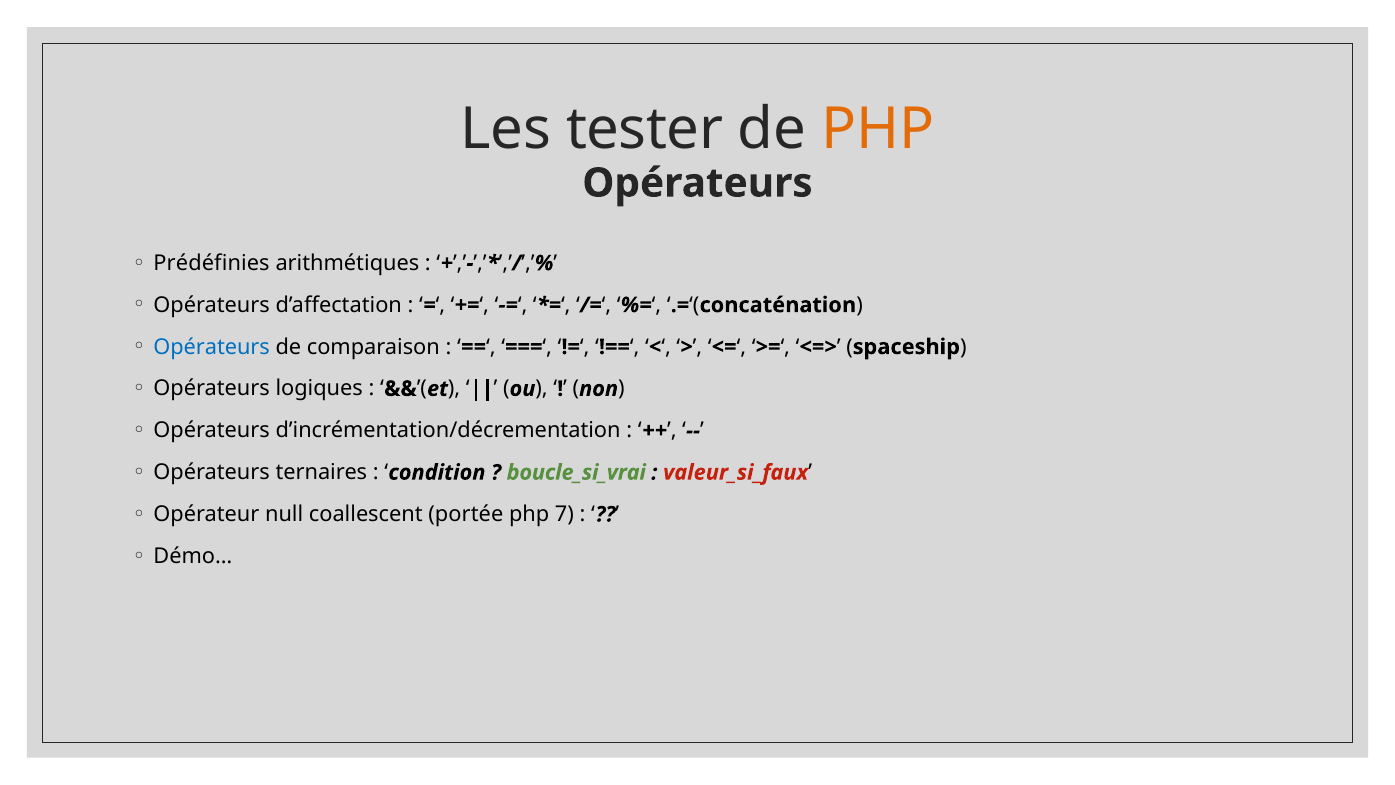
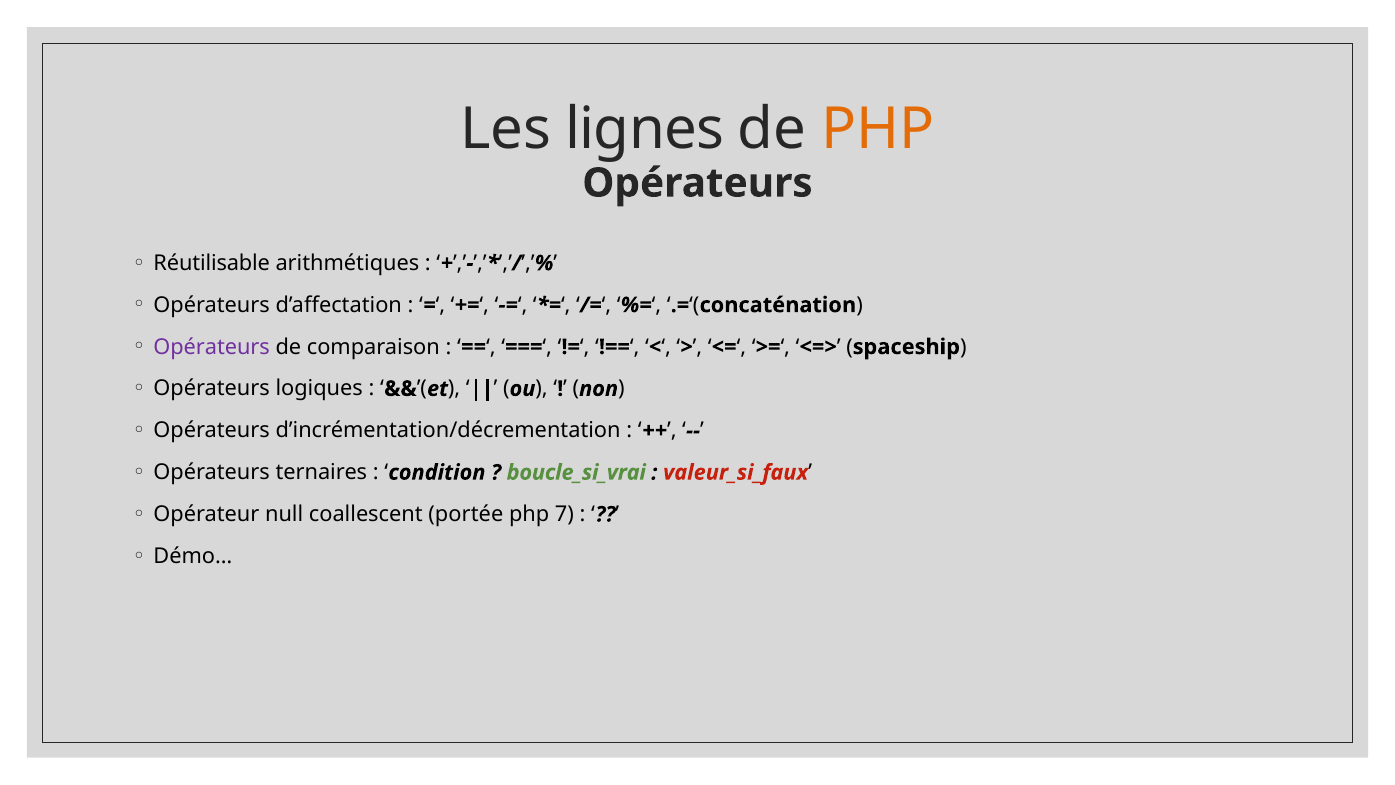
tester: tester -> lignes (645, 130)
Prédéfinies: Prédéfinies -> Réutilisable (212, 263)
Opérateurs colour: blue -> purple (212, 347)
